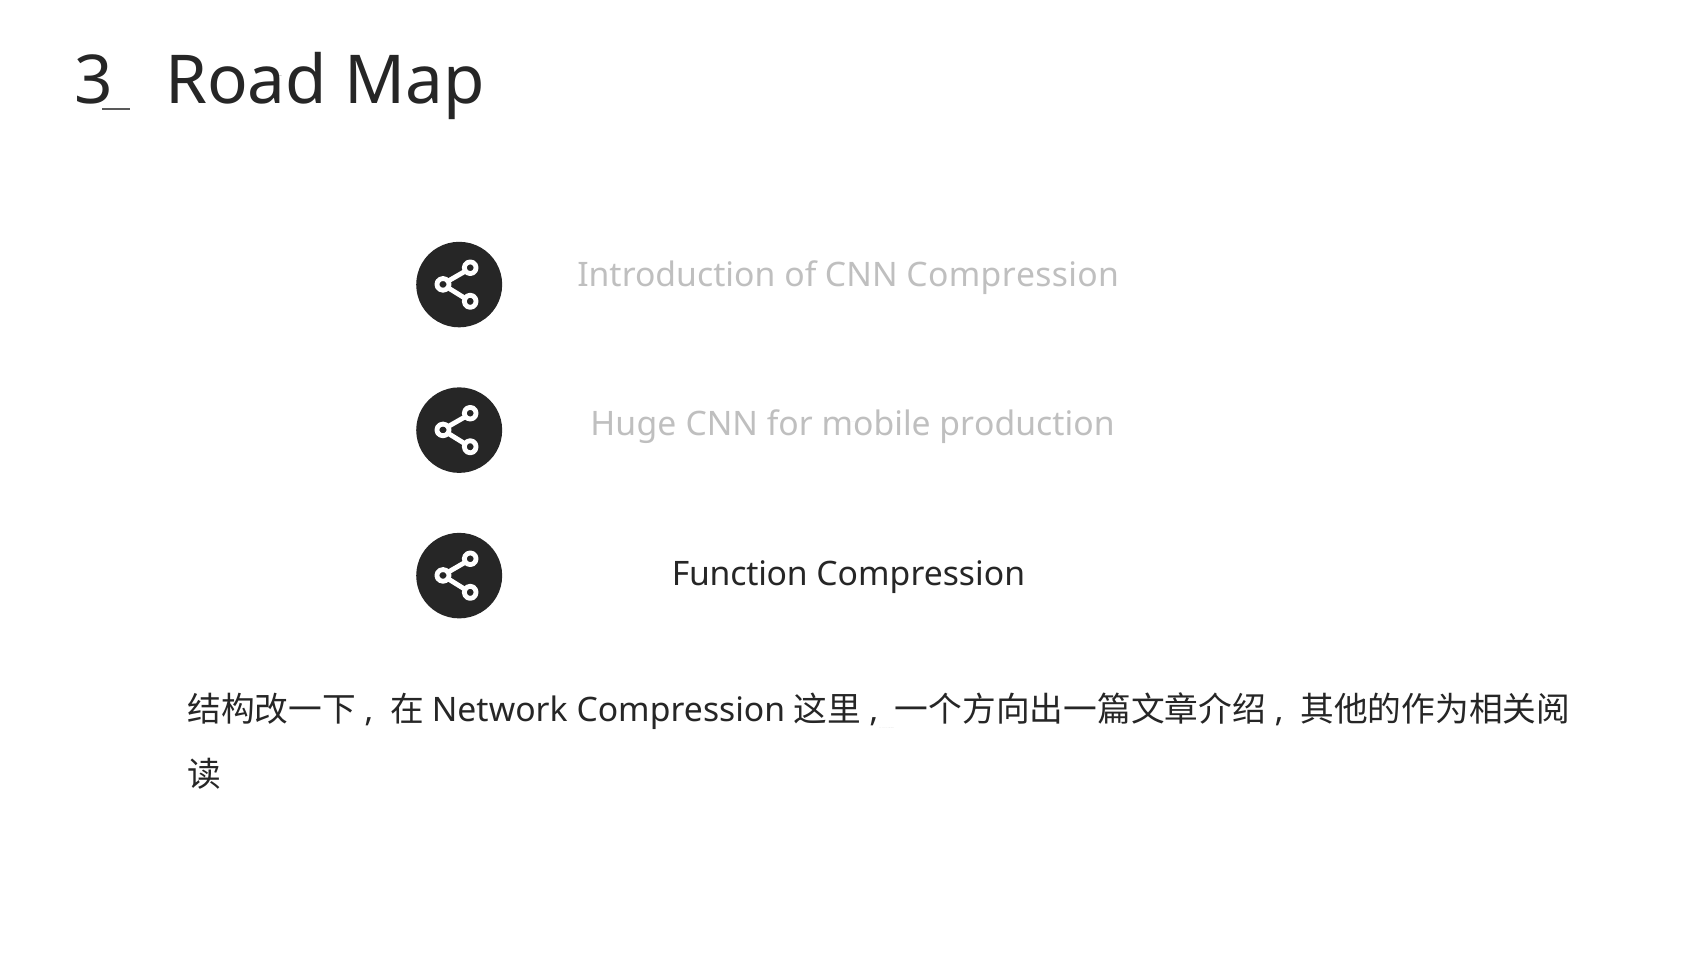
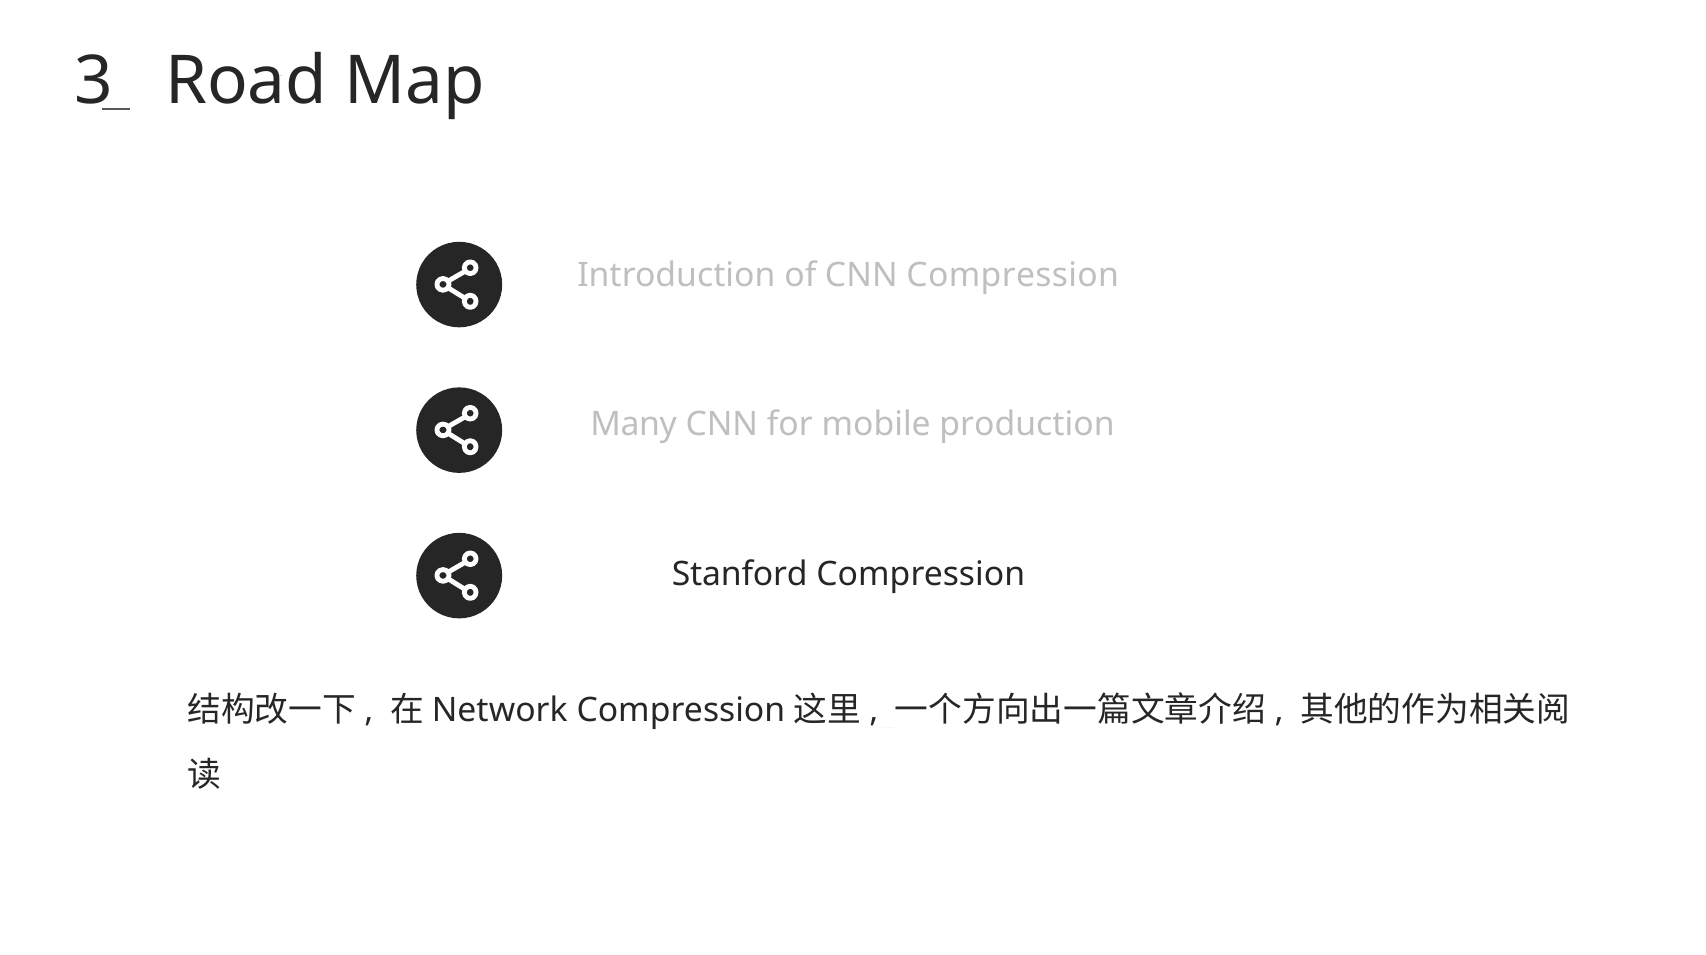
Huge: Huge -> Many (634, 425)
Function: Function -> Stanford (740, 574)
